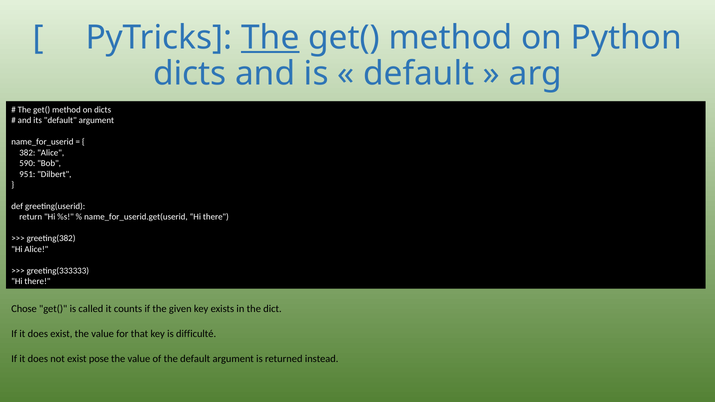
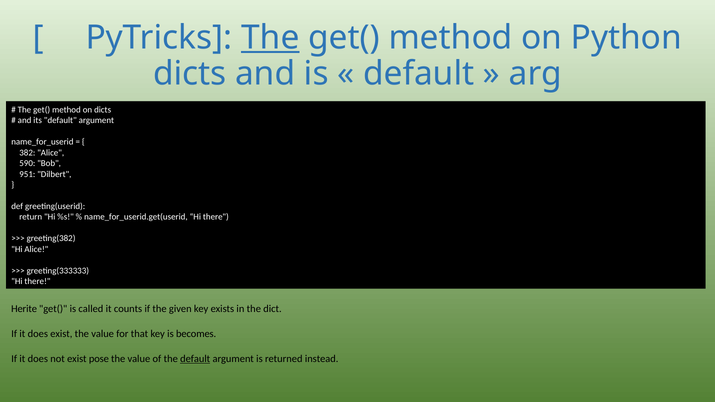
Chose: Chose -> Herite (24, 309)
difficulté: difficulté -> becomes (196, 334)
default underline: none -> present (195, 359)
